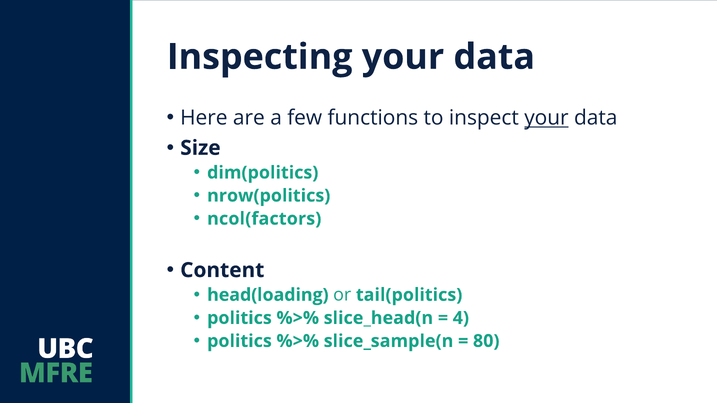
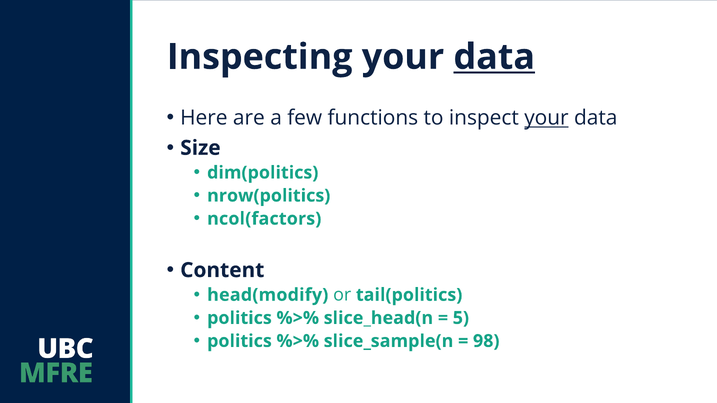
data underline: none -> present (494, 57)
head(loading: head(loading -> head(modify (268, 295)
4: 4 -> 5 (461, 318)
80: 80 -> 98 (486, 341)
